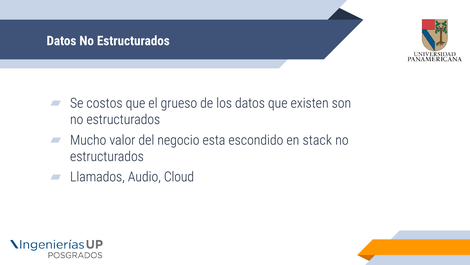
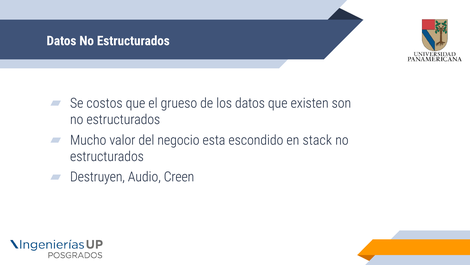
Llamados: Llamados -> Destruyen (97, 177)
Cloud: Cloud -> Creen (179, 177)
